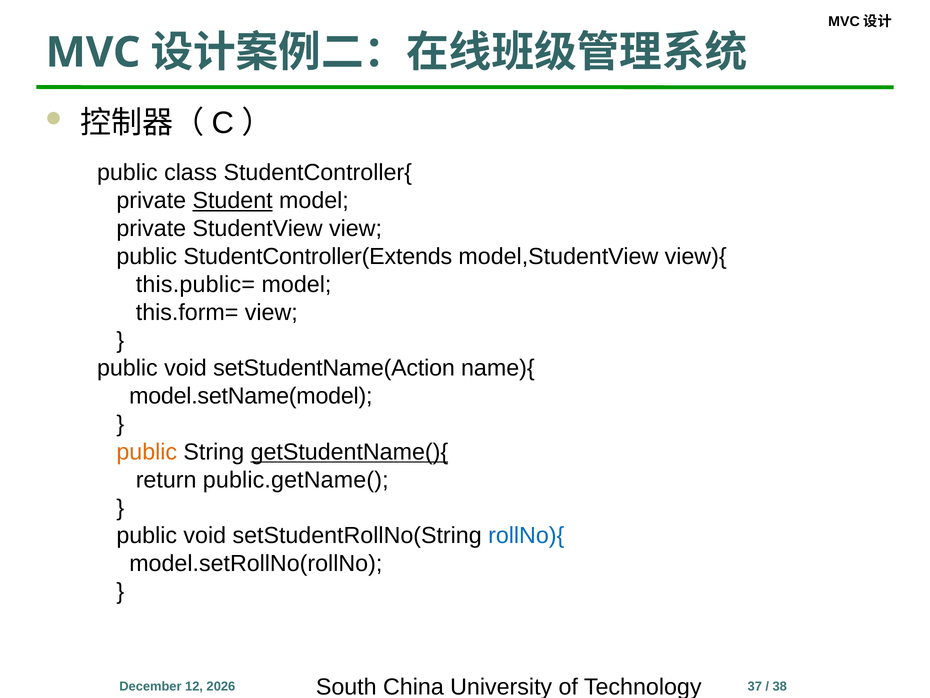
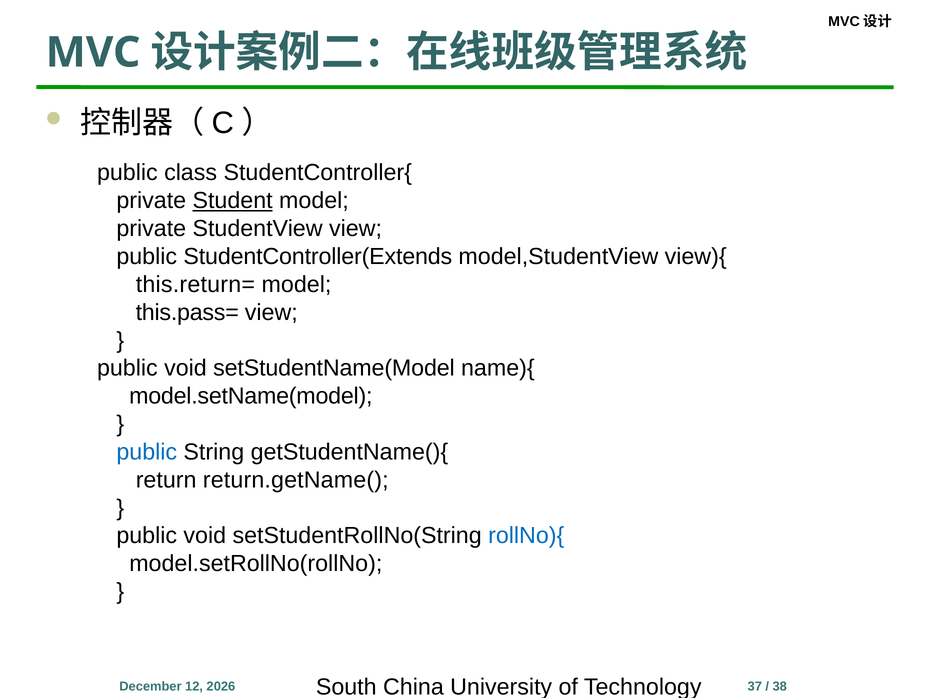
this.public=: this.public= -> this.return= (195, 284)
this.form=: this.form= -> this.pass= (187, 312)
setStudentName(Action: setStudentName(Action -> setStudentName(Model (334, 368)
public colour: orange -> blue (147, 452)
getStudentName(){ underline: present -> none (349, 452)
public.getName(: public.getName( -> return.getName( (296, 480)
